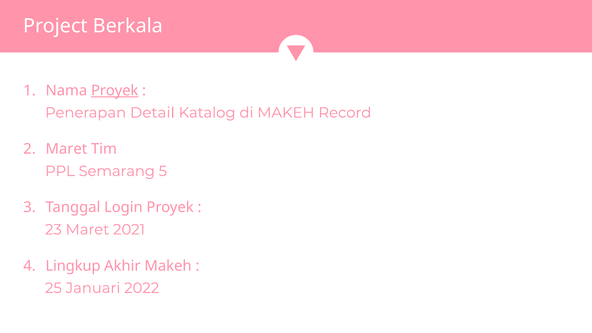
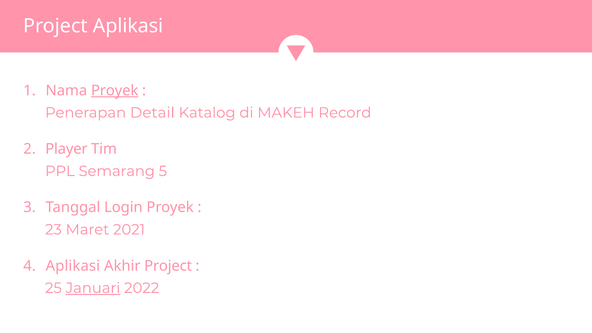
Project Berkala: Berkala -> Aplikasi (128, 26)
Maret: Maret -> Player (66, 149)
Lingkup: Lingkup -> Aplikasi (73, 266)
Akhir Makeh: Makeh -> Project (168, 266)
Januari underline: none -> present (93, 288)
